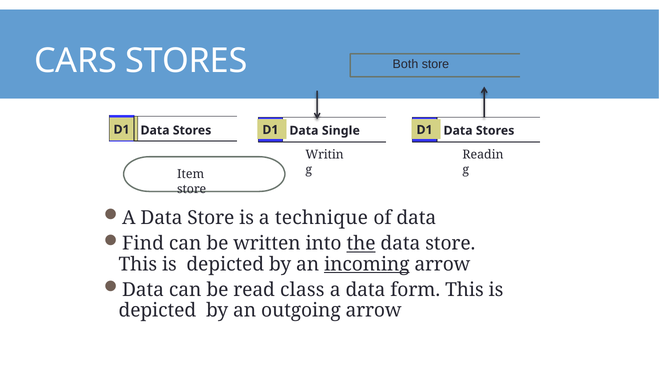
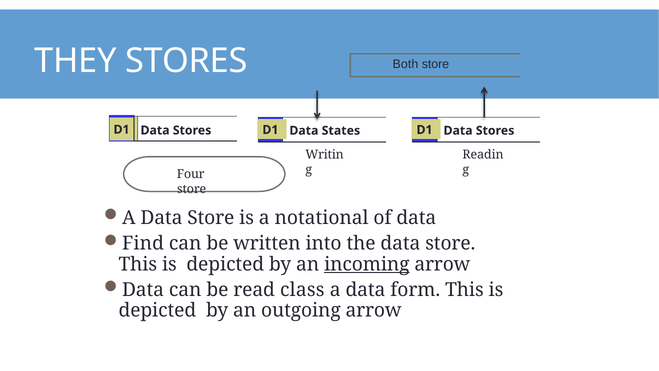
CARS: CARS -> THEY (75, 61)
Single: Single -> States (341, 130)
Item: Item -> Four (191, 174)
technique: technique -> notational (322, 218)
the underline: present -> none (361, 243)
